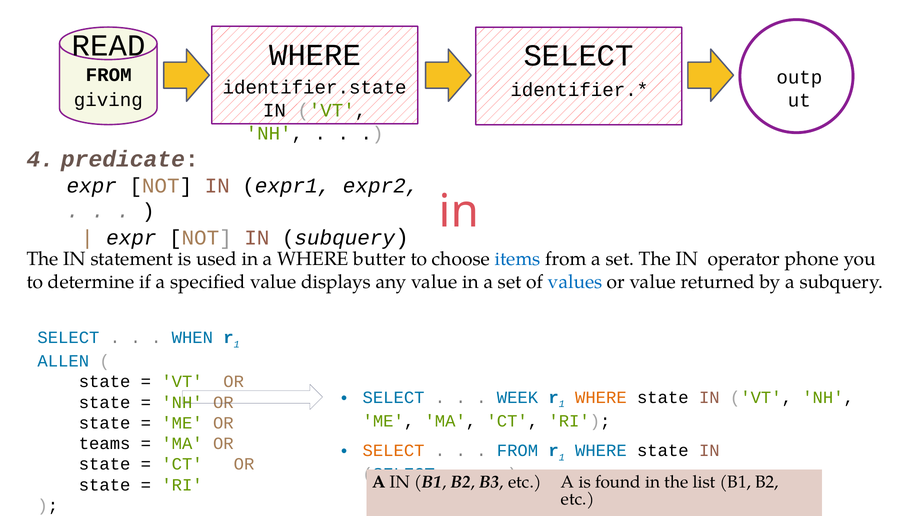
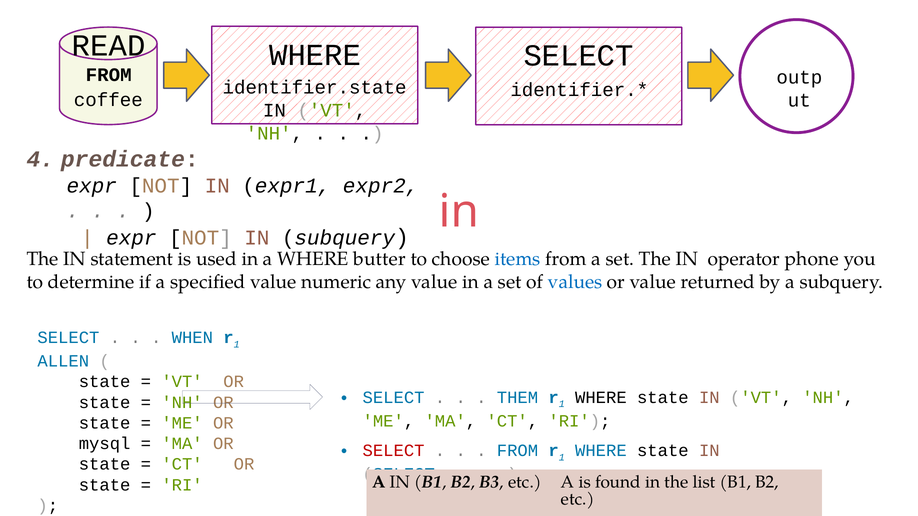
giving: giving -> coffee (108, 100)
displays: displays -> numeric (336, 282)
WEEK: WEEK -> THEM (517, 398)
WHERE colour: orange -> black (601, 398)
teams: teams -> mysql (105, 444)
SELECT colour: orange -> red (394, 451)
